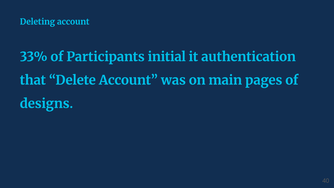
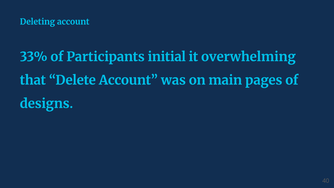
authentication: authentication -> overwhelming (248, 57)
